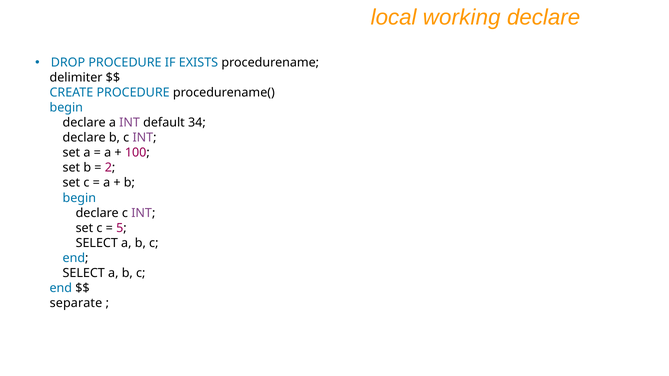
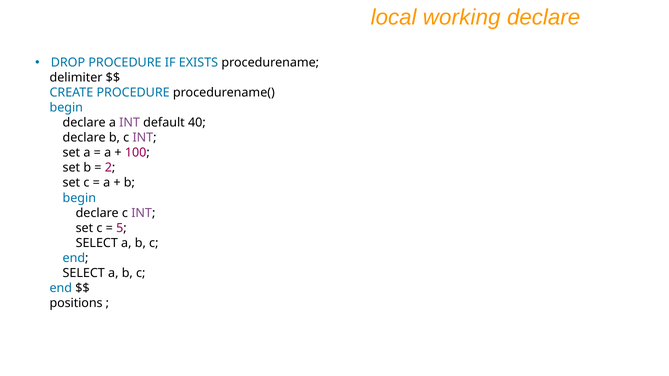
34: 34 -> 40 (197, 123)
separate: separate -> positions (76, 303)
